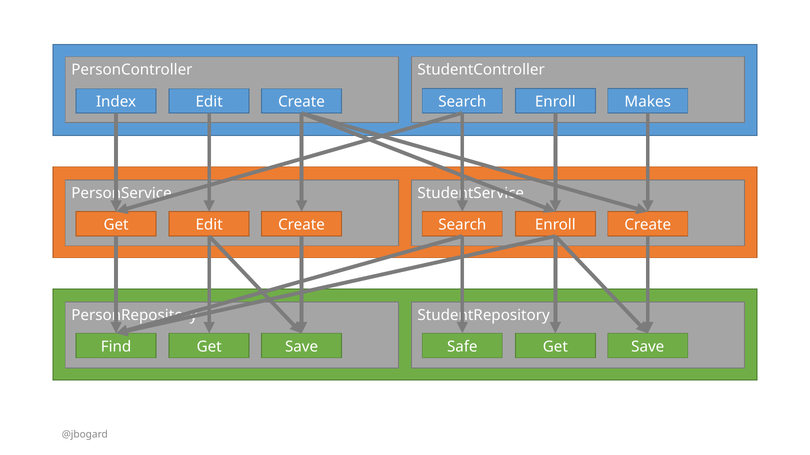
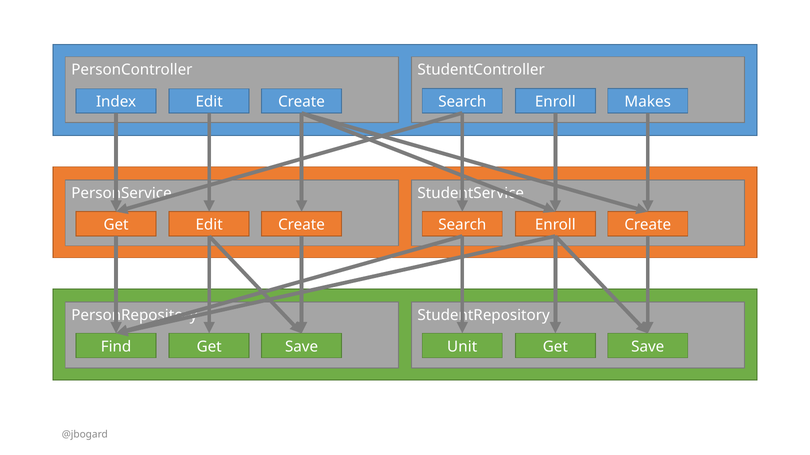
Safe: Safe -> Unit (462, 347)
